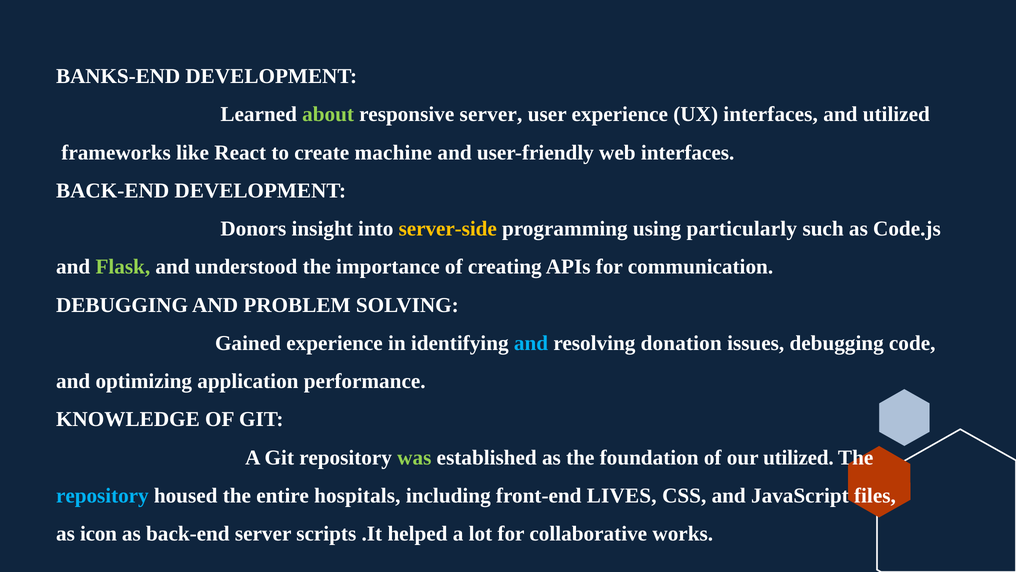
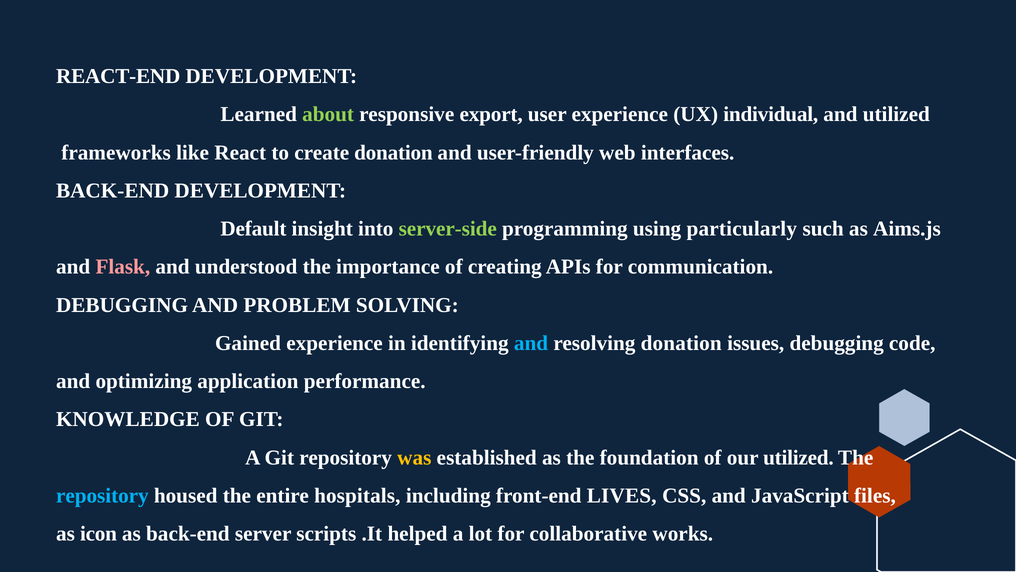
BANKS-END: BANKS-END -> REACT-END (118, 76)
responsive server: server -> export (491, 114)
UX interfaces: interfaces -> individual (771, 114)
create machine: machine -> donation (393, 152)
Donors: Donors -> Default (253, 229)
server-side colour: yellow -> light green (448, 229)
Code.js: Code.js -> Aims.js (907, 229)
Flask colour: light green -> pink (123, 267)
was colour: light green -> yellow (414, 457)
